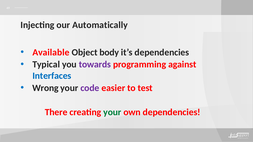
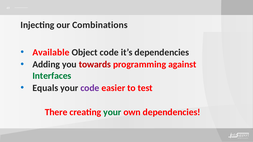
Automatically: Automatically -> Combinations (100, 25)
Object body: body -> code (109, 52)
Typical: Typical -> Adding (46, 65)
towards colour: purple -> red (95, 65)
Interfaces colour: blue -> green (52, 76)
Wrong: Wrong -> Equals (45, 88)
